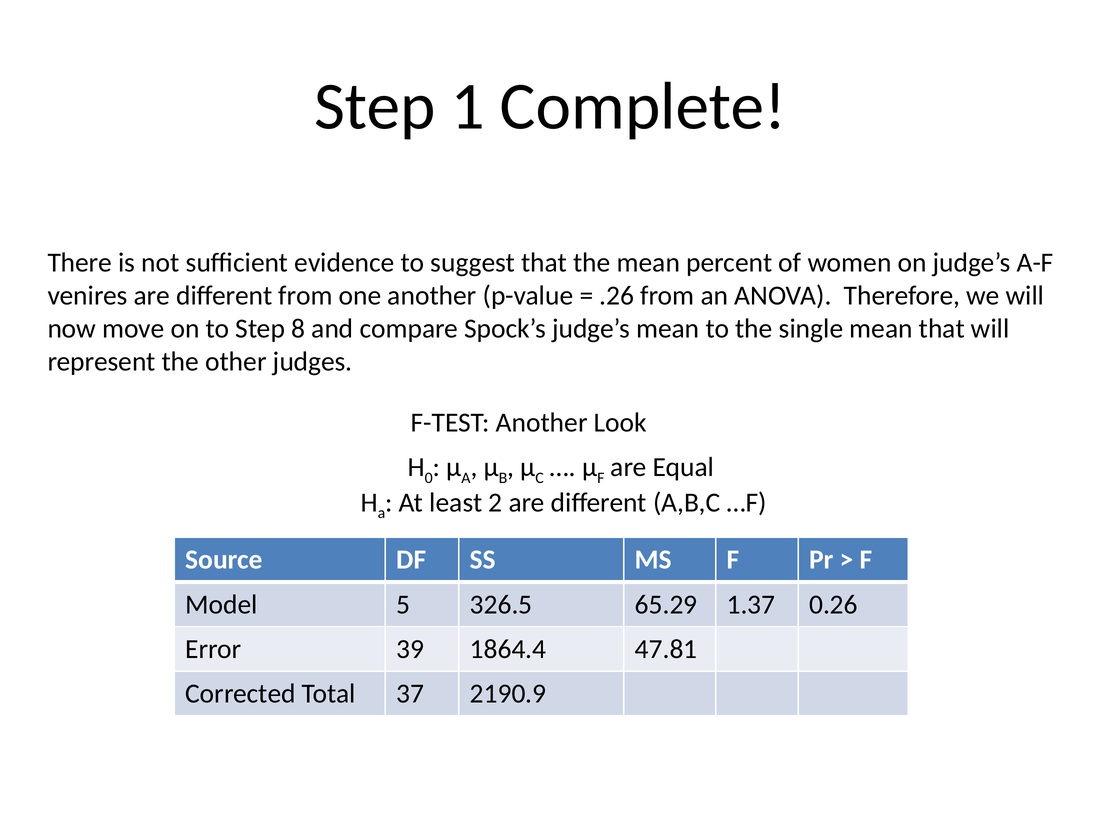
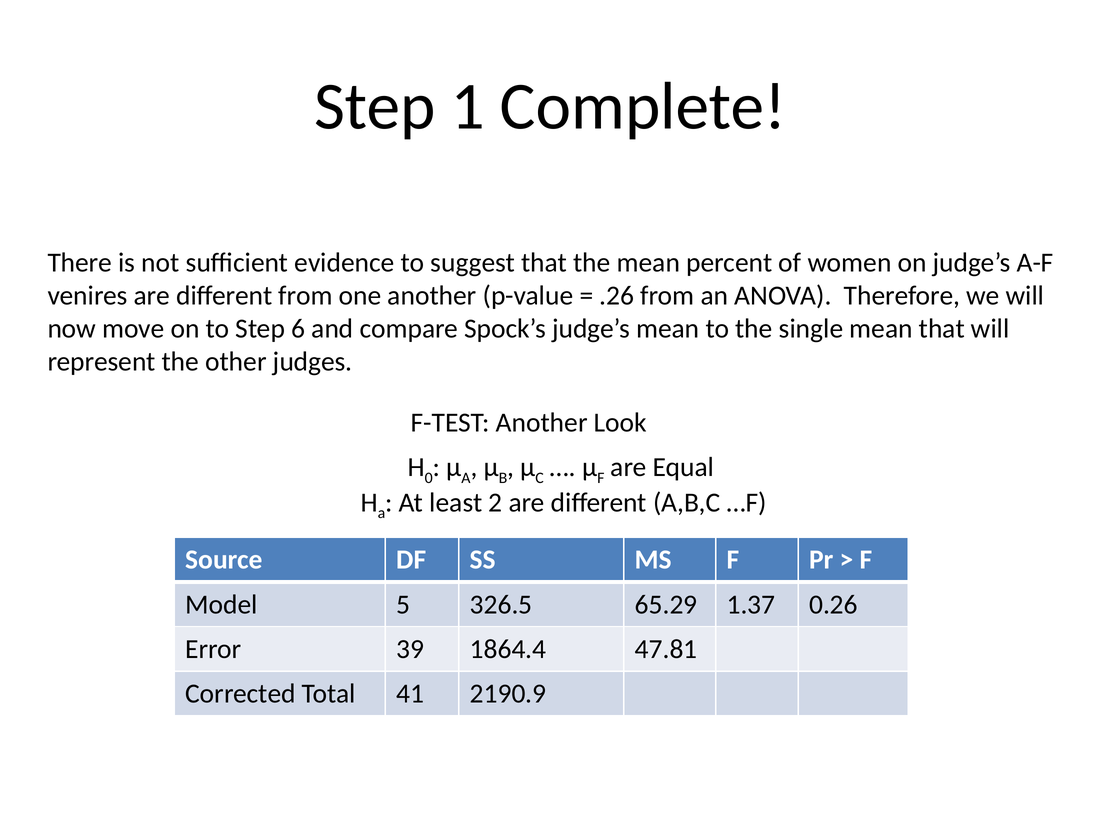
8: 8 -> 6 (298, 328)
37: 37 -> 41 (410, 694)
